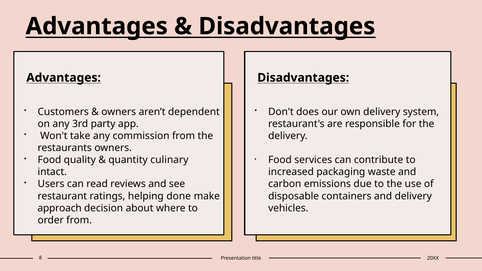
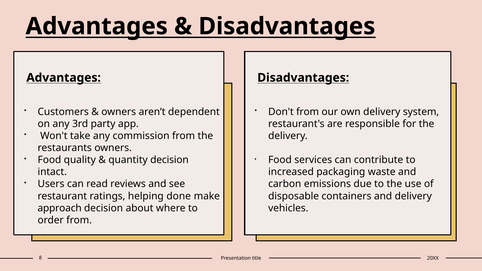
Don't does: does -> from (308, 112)
quantity culinary: culinary -> decision (170, 160)
